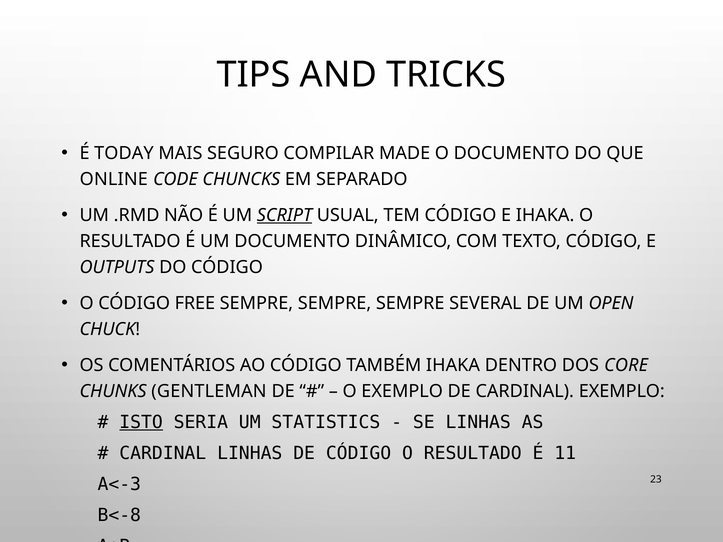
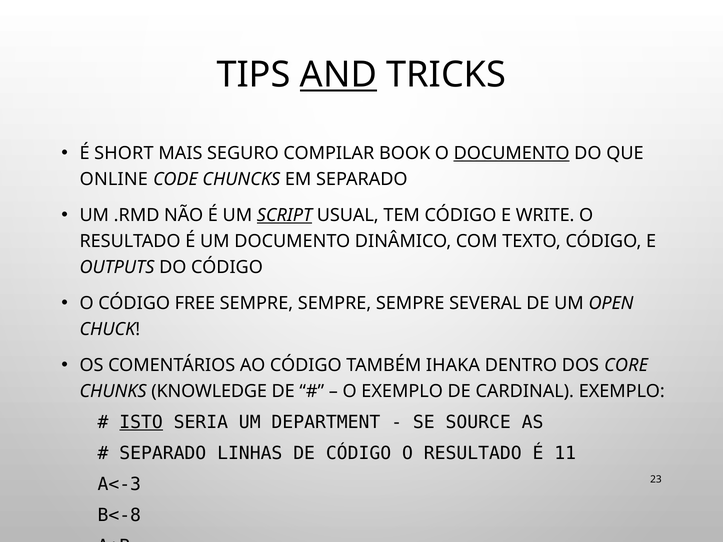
AND underline: none -> present (338, 75)
TODAY: TODAY -> SHORT (124, 153)
MADE: MADE -> BOOK (405, 153)
DOCUMENTO underline: none -> present (512, 153)
E IHAKA: IHAKA -> WRITE (545, 215)
GENTLEMAN: GENTLEMAN -> KNOWLEDGE (209, 392)
STATISTICS: STATISTICS -> DEPARTMENT (326, 423)
SE LINHAS: LINHAS -> SOURCE (478, 423)
CARDINAL: CARDINAL -> SEPARADO (163, 454)
